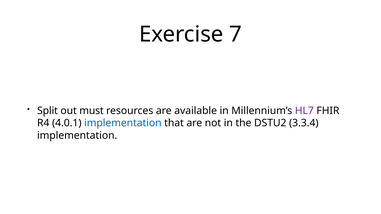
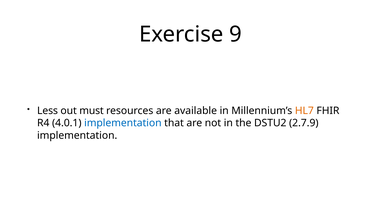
7: 7 -> 9 (236, 34)
Split: Split -> Less (48, 111)
HL7 colour: purple -> orange (304, 111)
3.3.4: 3.3.4 -> 2.7.9 (304, 123)
